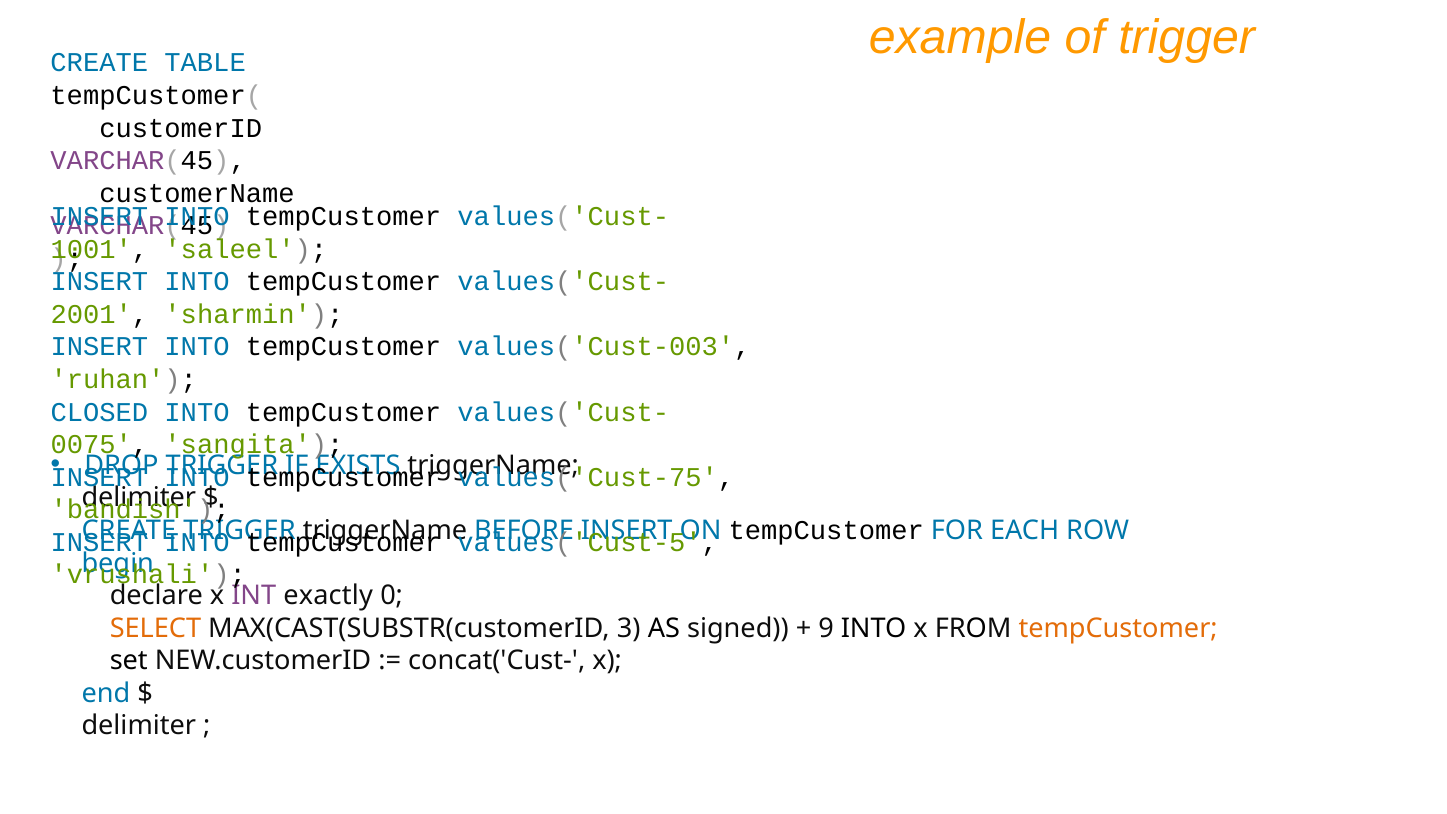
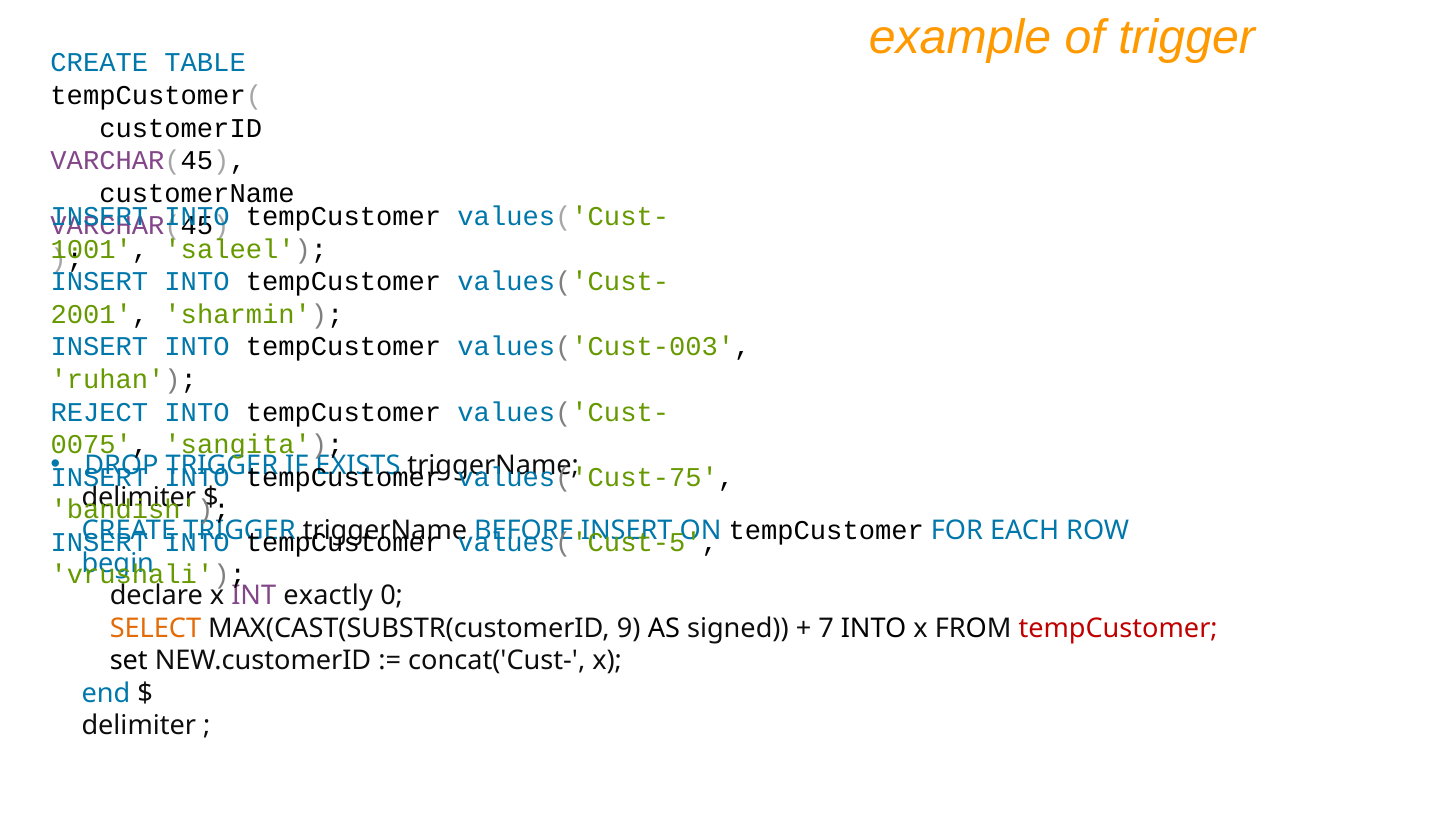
CLOSED: CLOSED -> REJECT (99, 412)
3: 3 -> 9 (629, 628)
9: 9 -> 7 (826, 628)
tempCustomer colour: orange -> red (1118, 628)
